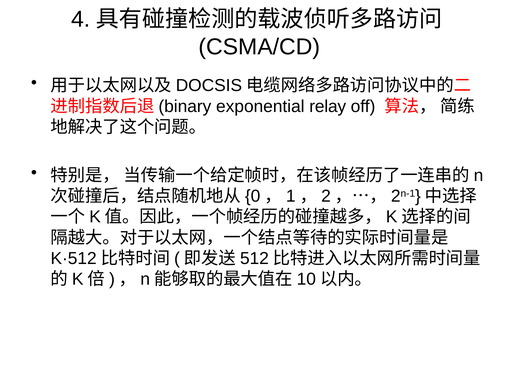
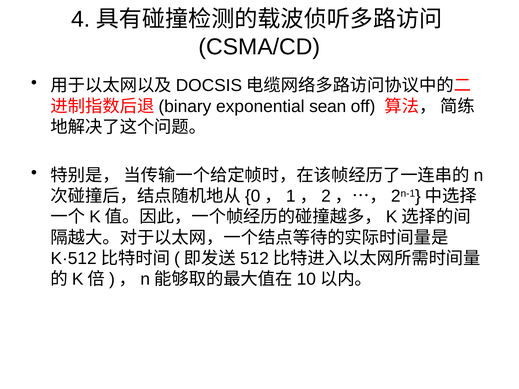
relay: relay -> sean (328, 106)
